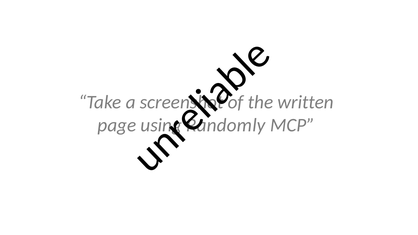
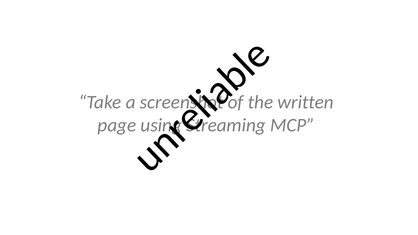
Randomly: Randomly -> Streaming (226, 125)
